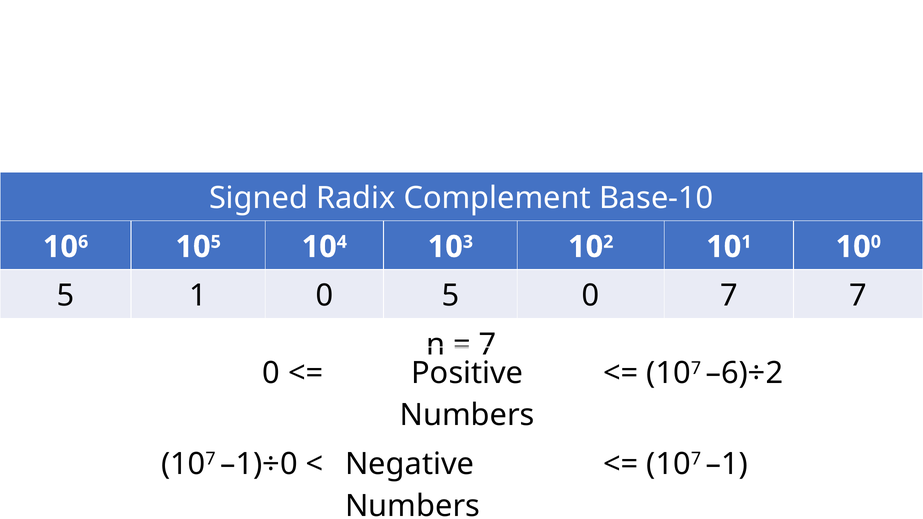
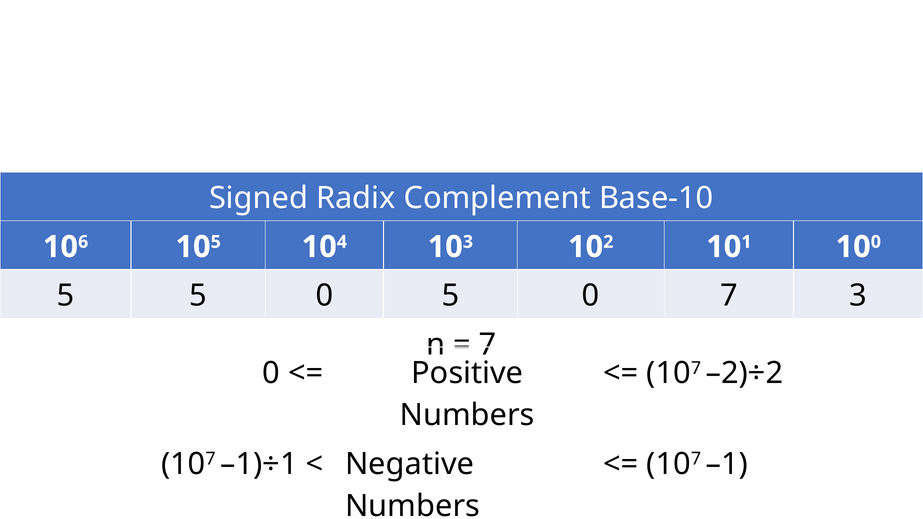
5 1: 1 -> 5 (198, 296)
7 7: 7 -> 3 (858, 296)
–6)÷2: –6)÷2 -> –2)÷2 (744, 373)
–1)÷0: –1)÷0 -> –1)÷1 (259, 464)
